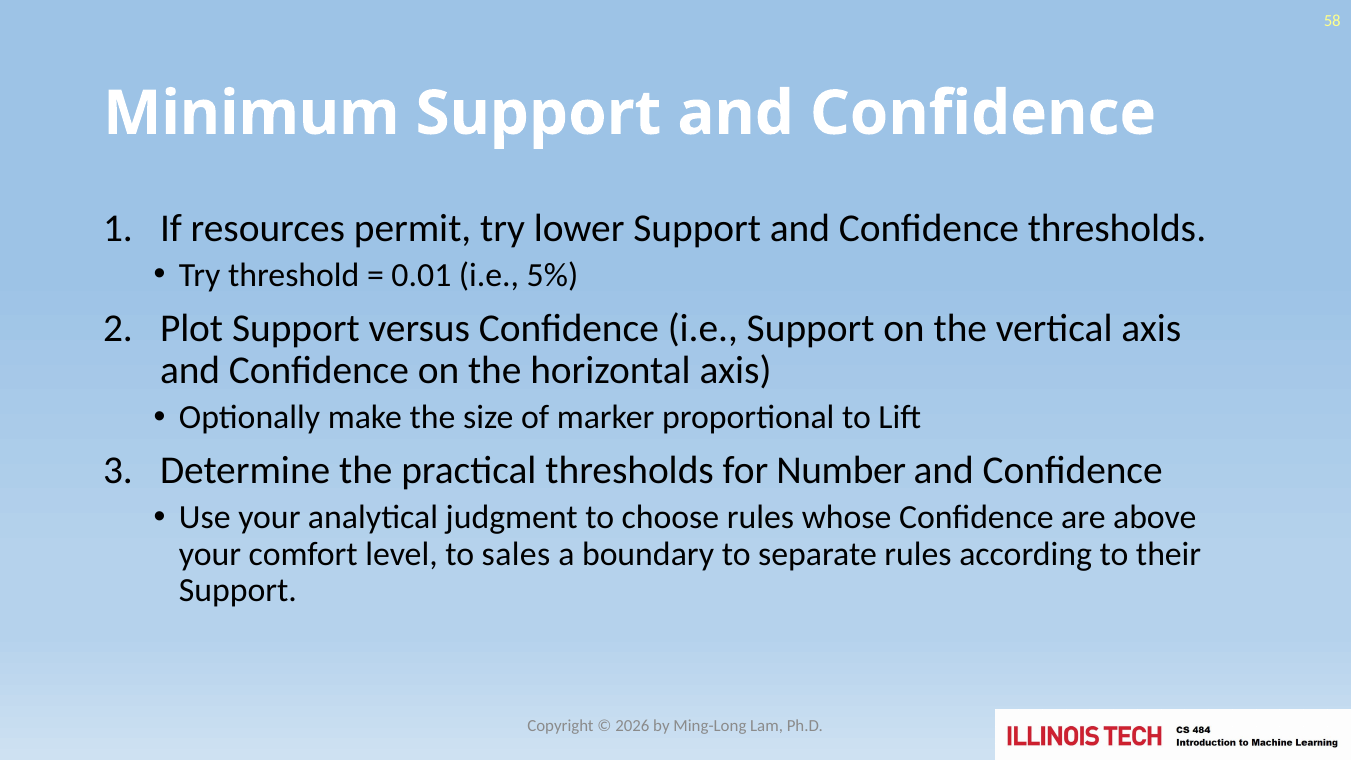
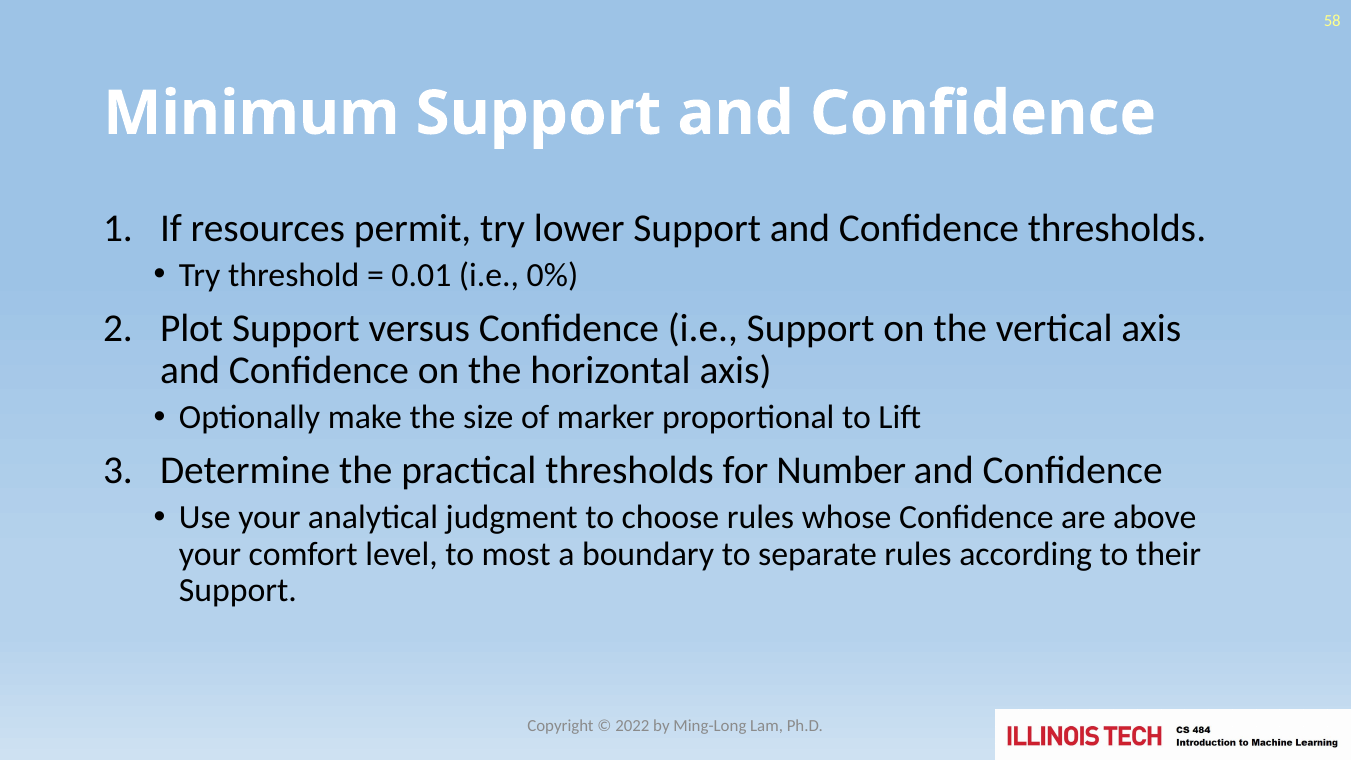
5%: 5% -> 0% (552, 275)
sales: sales -> most (516, 554)
2026: 2026 -> 2022 (632, 726)
